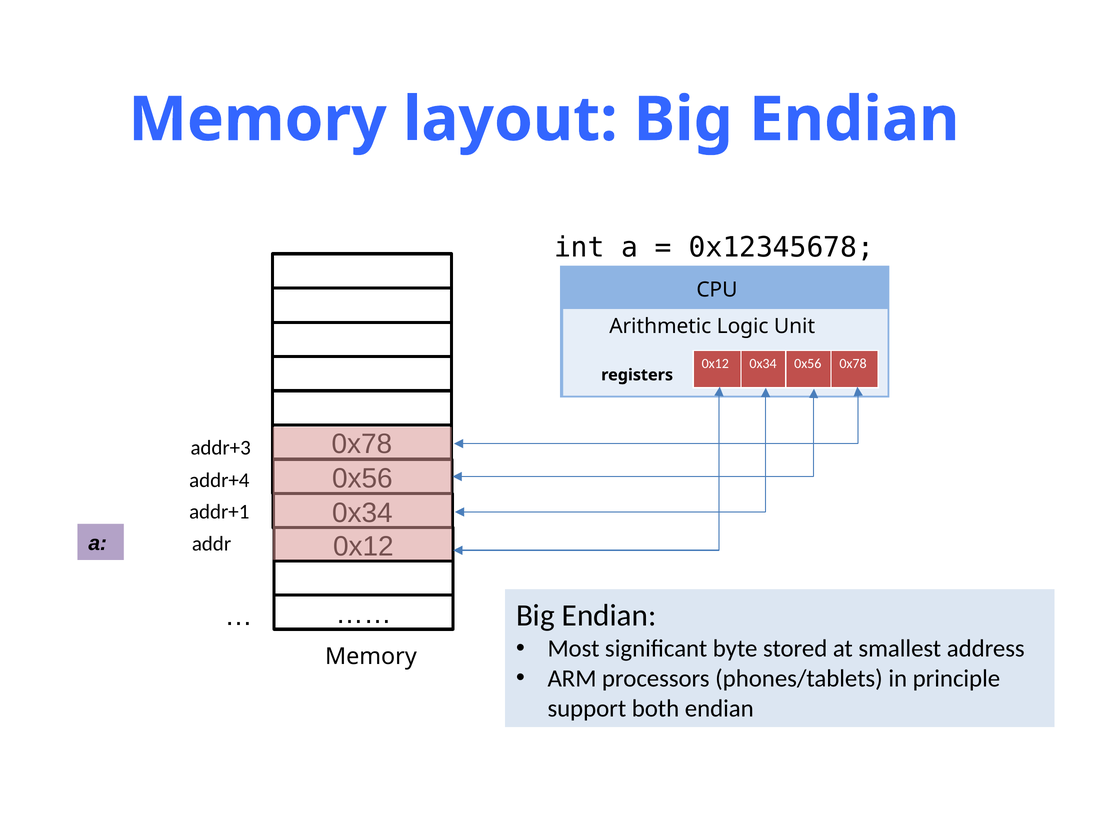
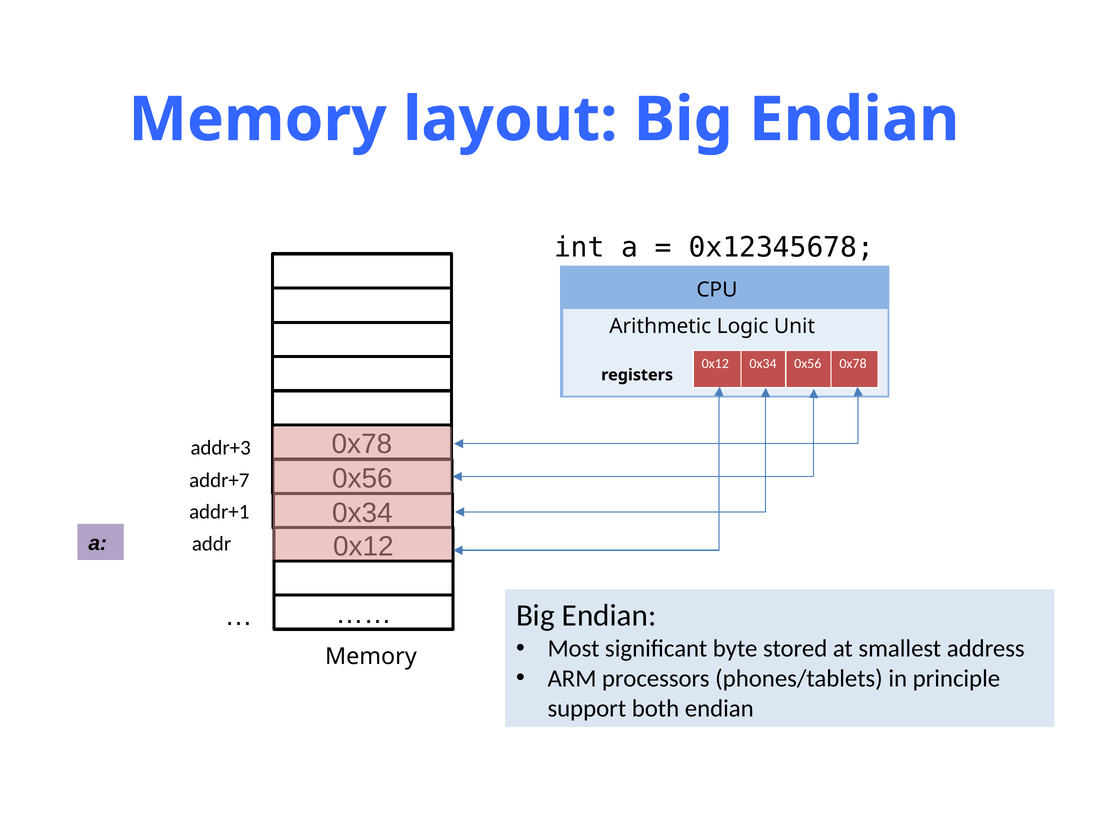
addr+4: addr+4 -> addr+7 (219, 480)
